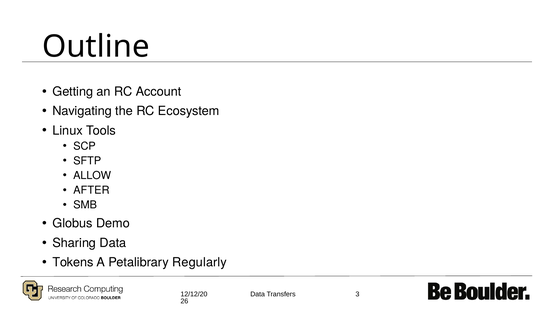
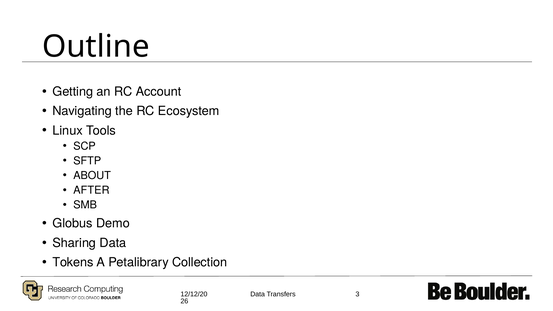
ALLOW: ALLOW -> ABOUT (92, 176)
Regularly: Regularly -> Collection (200, 262)
